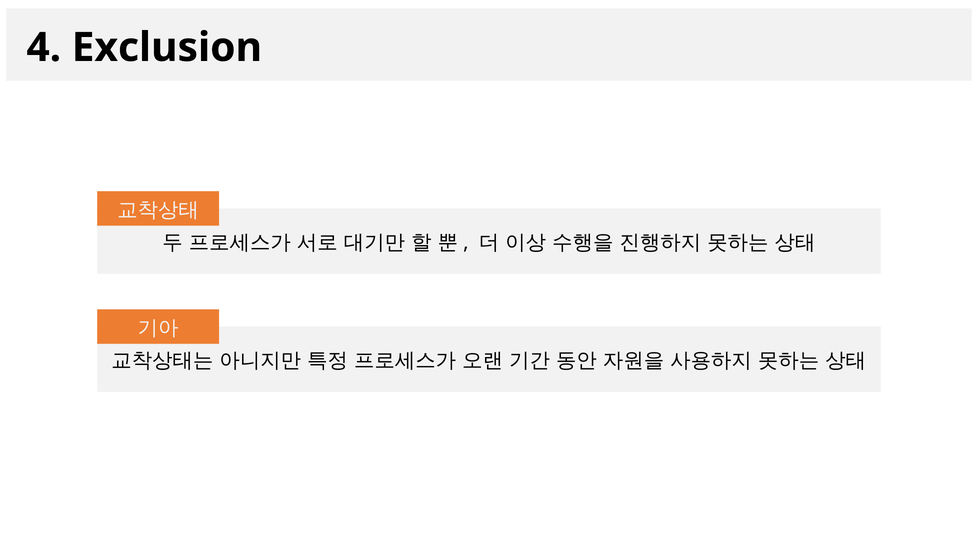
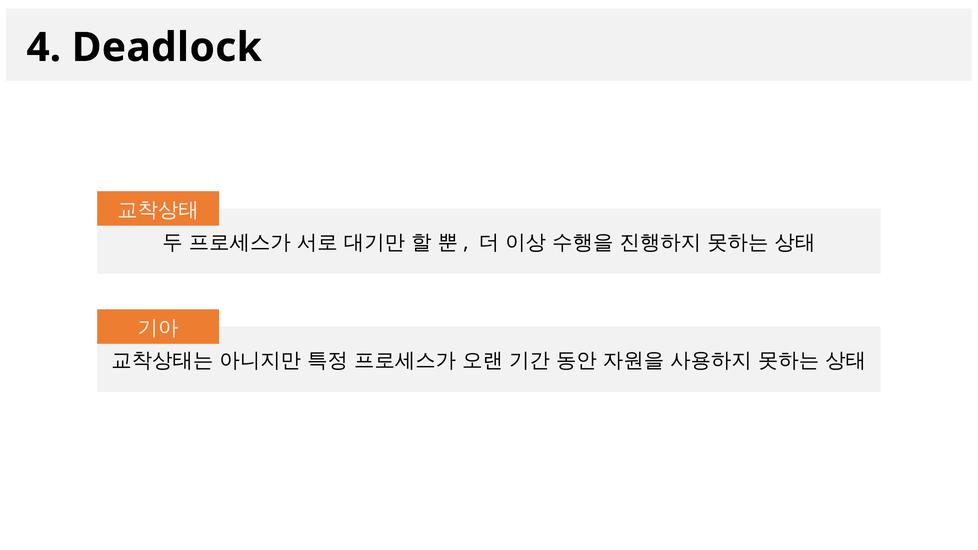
Exclusion: Exclusion -> Deadlock (167, 48)
